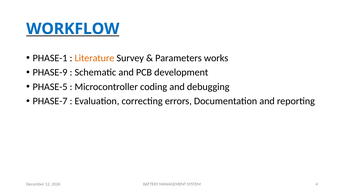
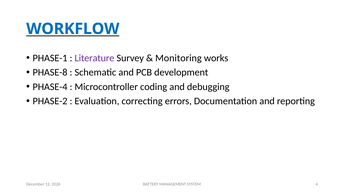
Literature colour: orange -> purple (94, 58)
Parameters: Parameters -> Monitoring (178, 58)
PHASE-9: PHASE-9 -> PHASE-8 (50, 73)
PHASE-5: PHASE-5 -> PHASE-4 (50, 87)
PHASE-7: PHASE-7 -> PHASE-2 (50, 101)
